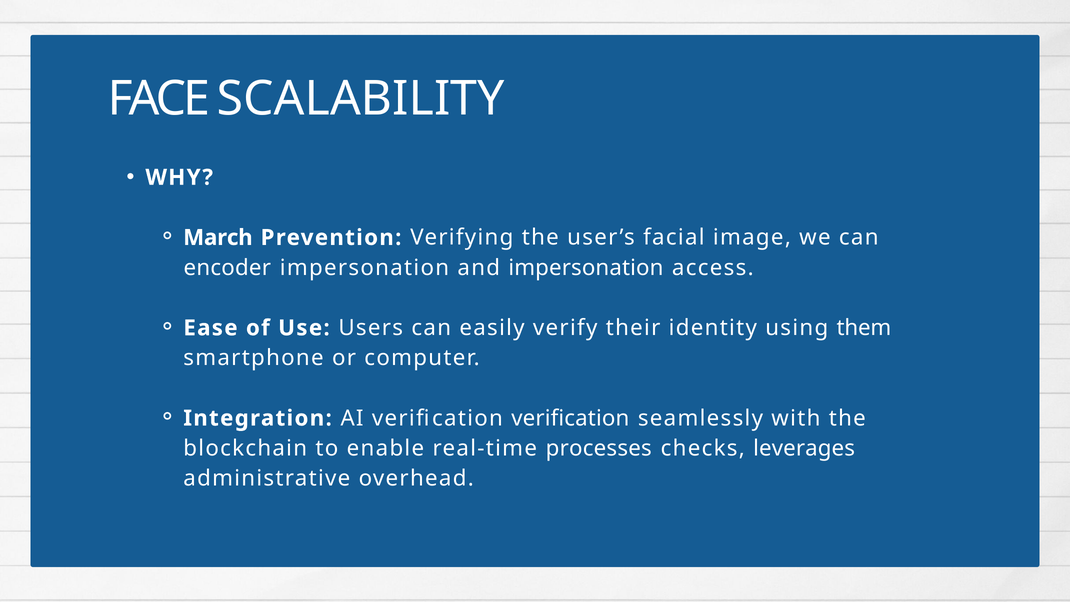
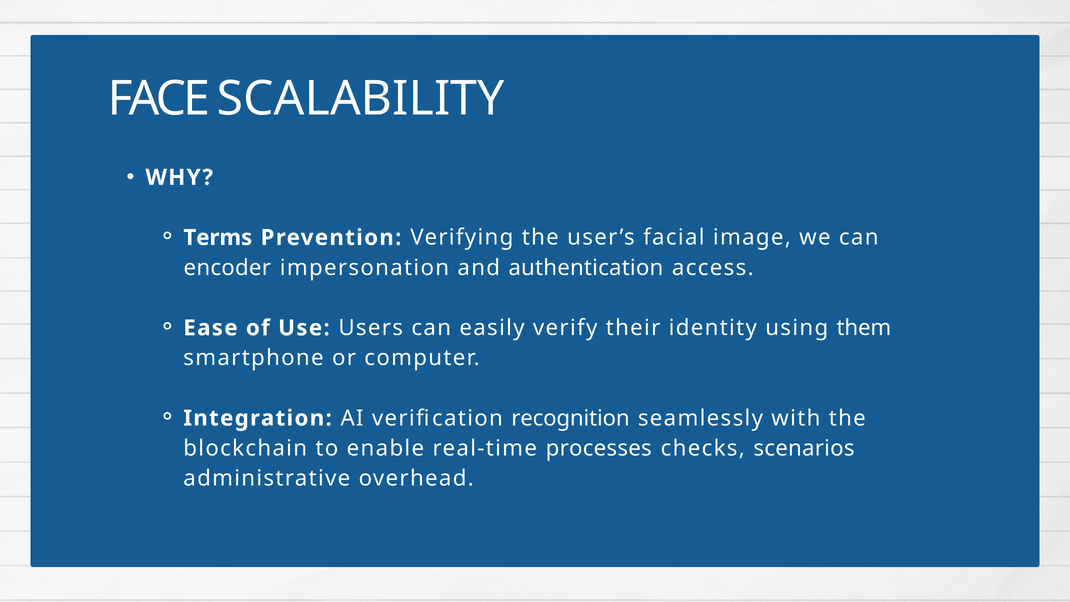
March: March -> Terms (218, 238)
and impersonation: impersonation -> authentication (586, 268)
verification verification: verification -> recognition (570, 418)
leverages: leverages -> scenarios (804, 448)
